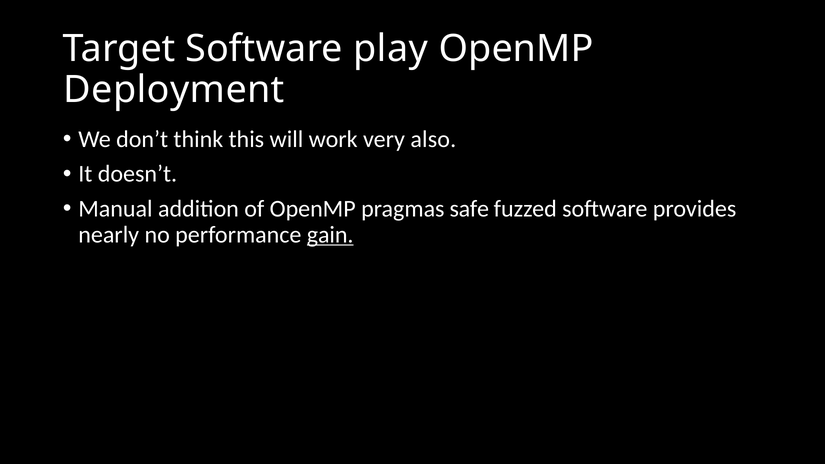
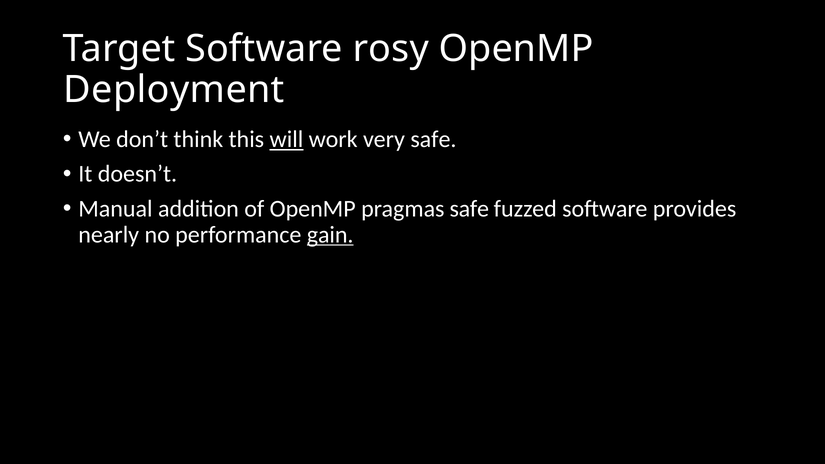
play: play -> rosy (391, 49)
will underline: none -> present (286, 139)
very also: also -> safe (433, 139)
